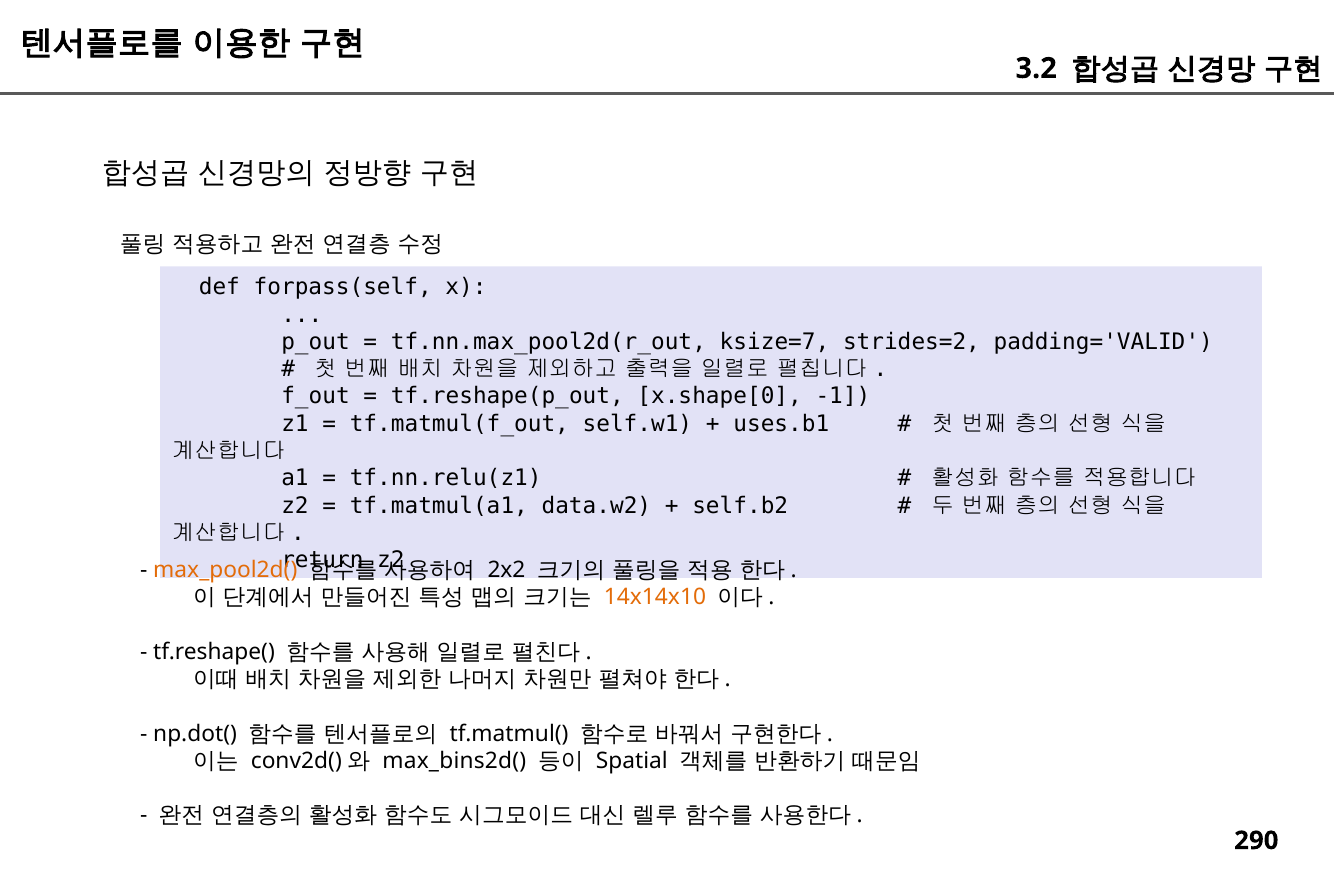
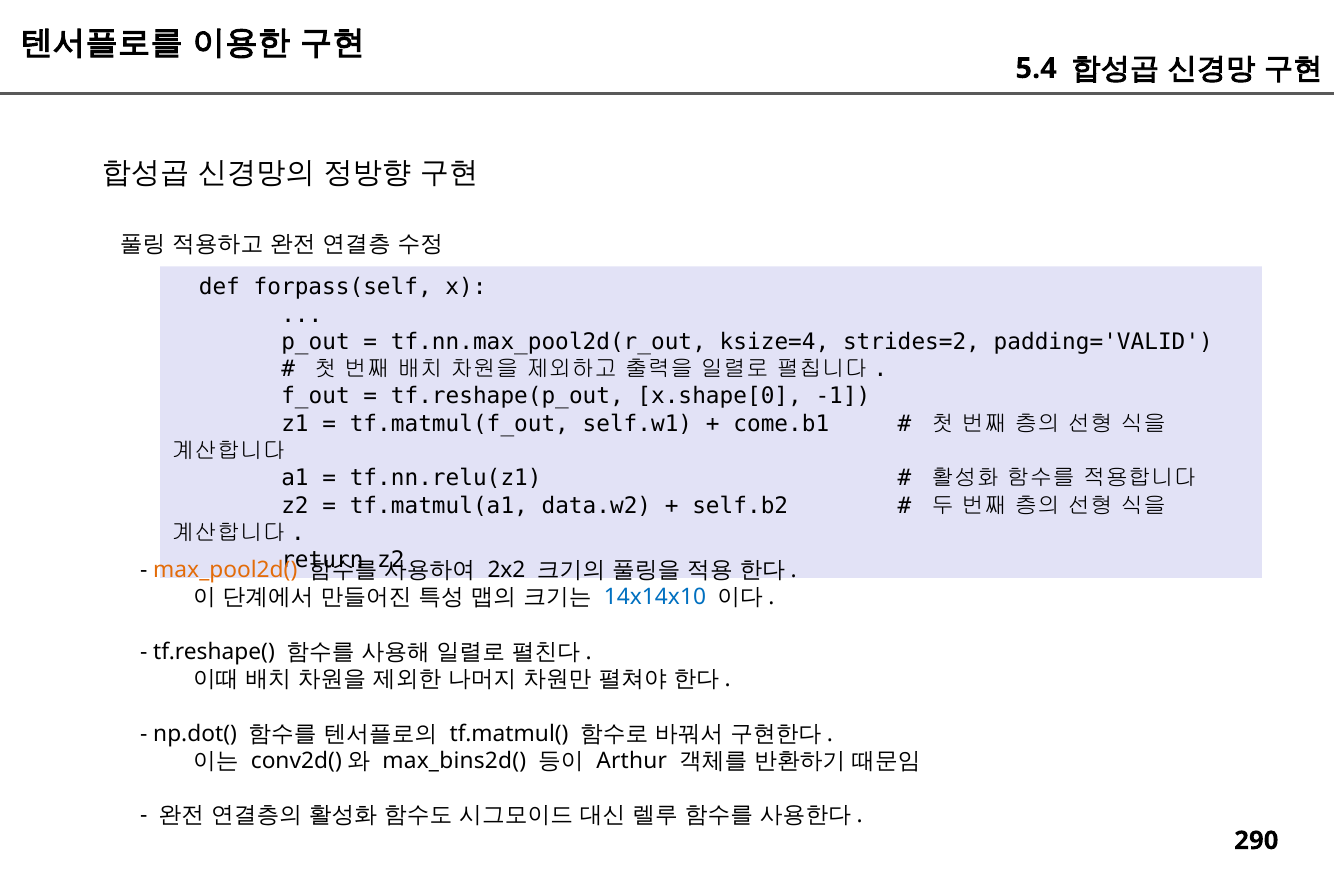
3.2: 3.2 -> 5.4 (1036, 68)
ksize=7: ksize=7 -> ksize=4 (775, 342)
uses.b1: uses.b1 -> come.b1 (781, 424)
14x14x10 colour: orange -> blue (655, 597)
Spatial: Spatial -> Arthur (632, 761)
